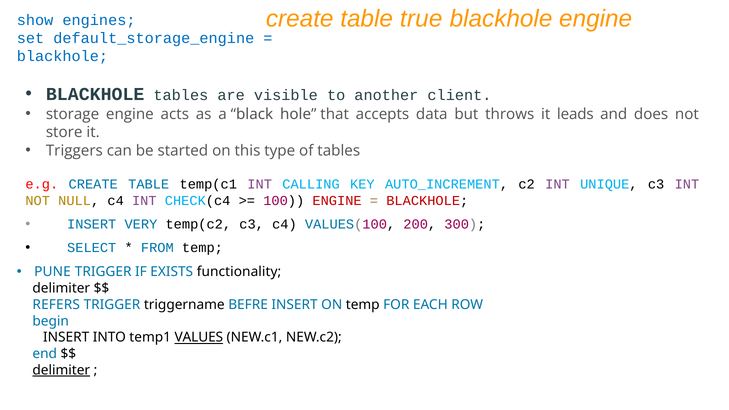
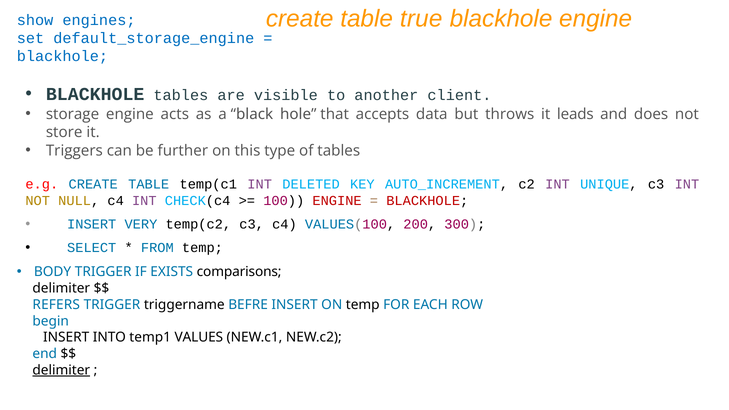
started: started -> further (183, 151)
CALLING: CALLING -> DELETED (311, 184)
PUNE: PUNE -> BODY (53, 272)
functionality: functionality -> comparisons (239, 272)
VALUES underline: present -> none (199, 338)
